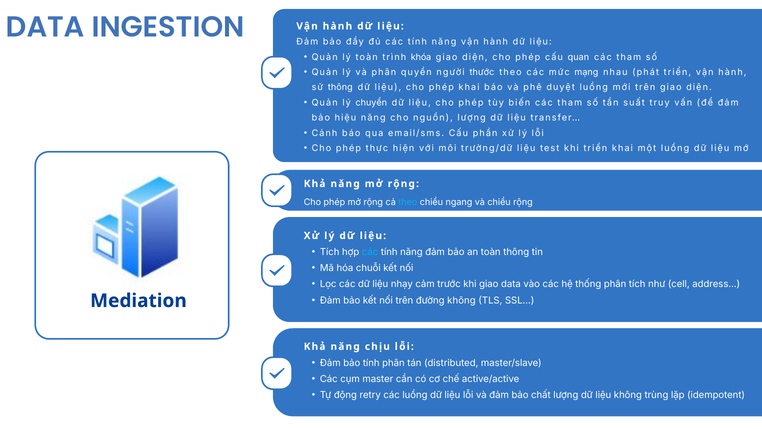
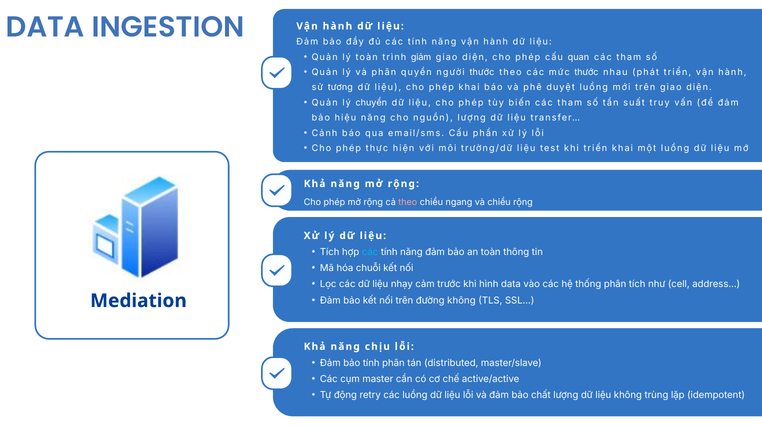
khóa: khóa -> giảm (421, 57)
mức mạng: mạng -> thước (586, 72)
sử thông: thông -> tương (340, 87)
theo colour: light blue -> pink (408, 202)
khi giao: giao -> hình (489, 284)
